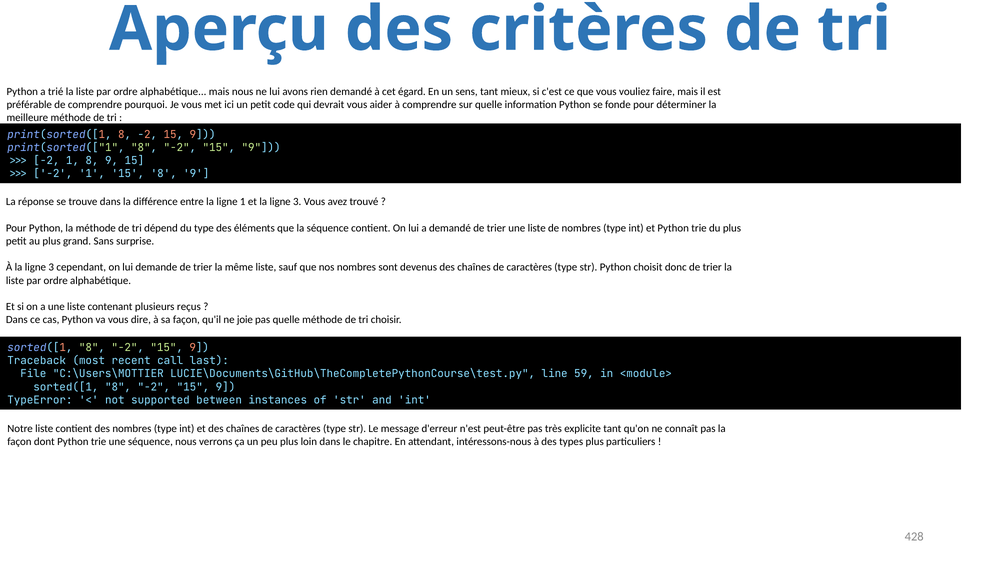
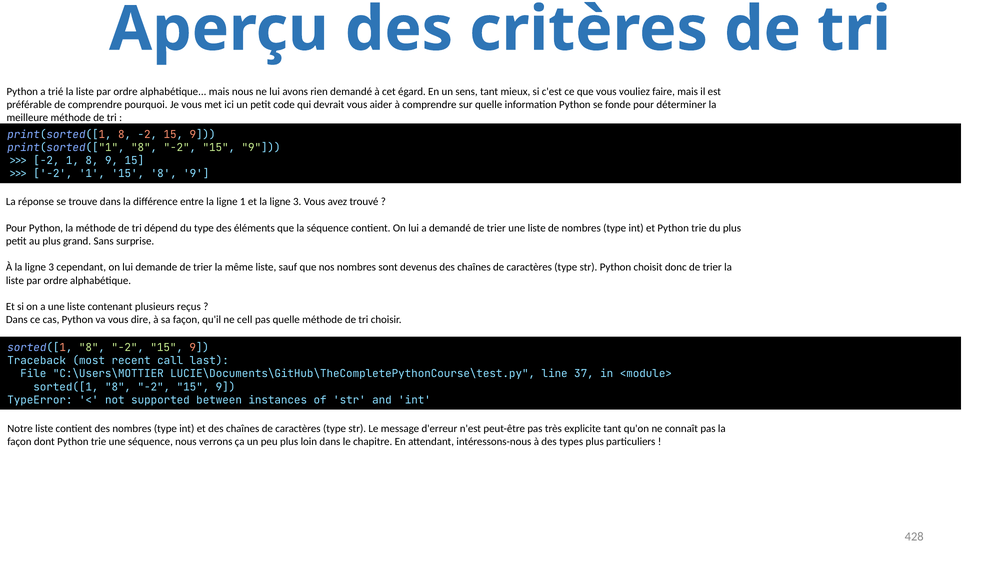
joie: joie -> cell (245, 320)
59: 59 -> 37 (584, 374)
